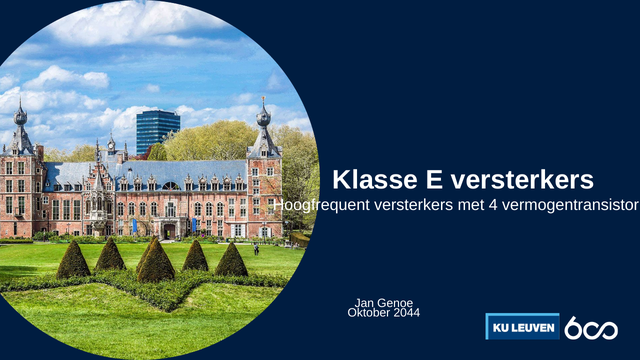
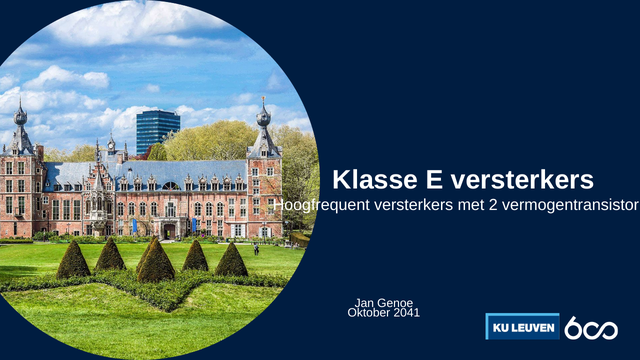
4: 4 -> 2 (493, 205)
2044: 2044 -> 2041 (407, 313)
